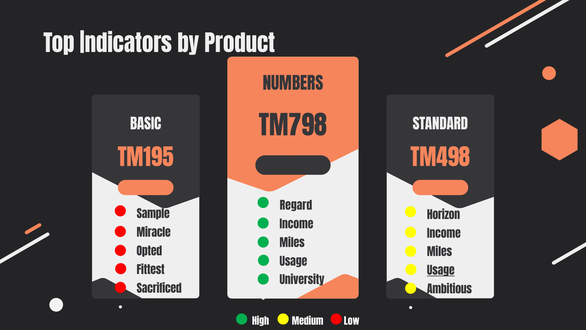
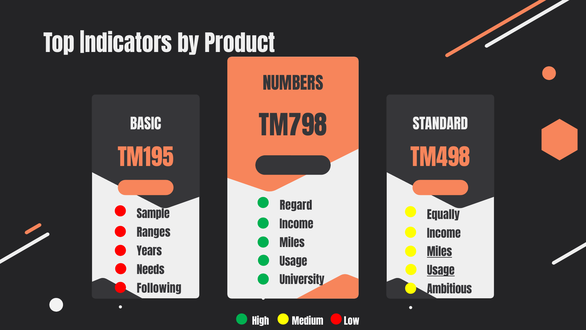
Horizon: Horizon -> Equally (443, 215)
Miracle: Miracle -> Ranges (154, 233)
Opted: Opted -> Years (149, 251)
Miles underline: none -> present (440, 252)
Fittest: Fittest -> Needs (151, 270)
Sacrificed: Sacrificed -> Following (159, 289)
